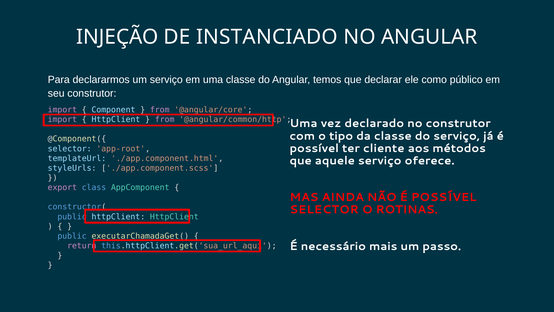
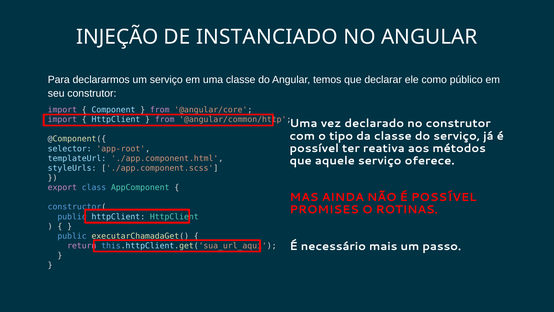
cliente: cliente -> reativa (384, 148)
SELECTOR: SELECTOR -> PROMISES (324, 210)
